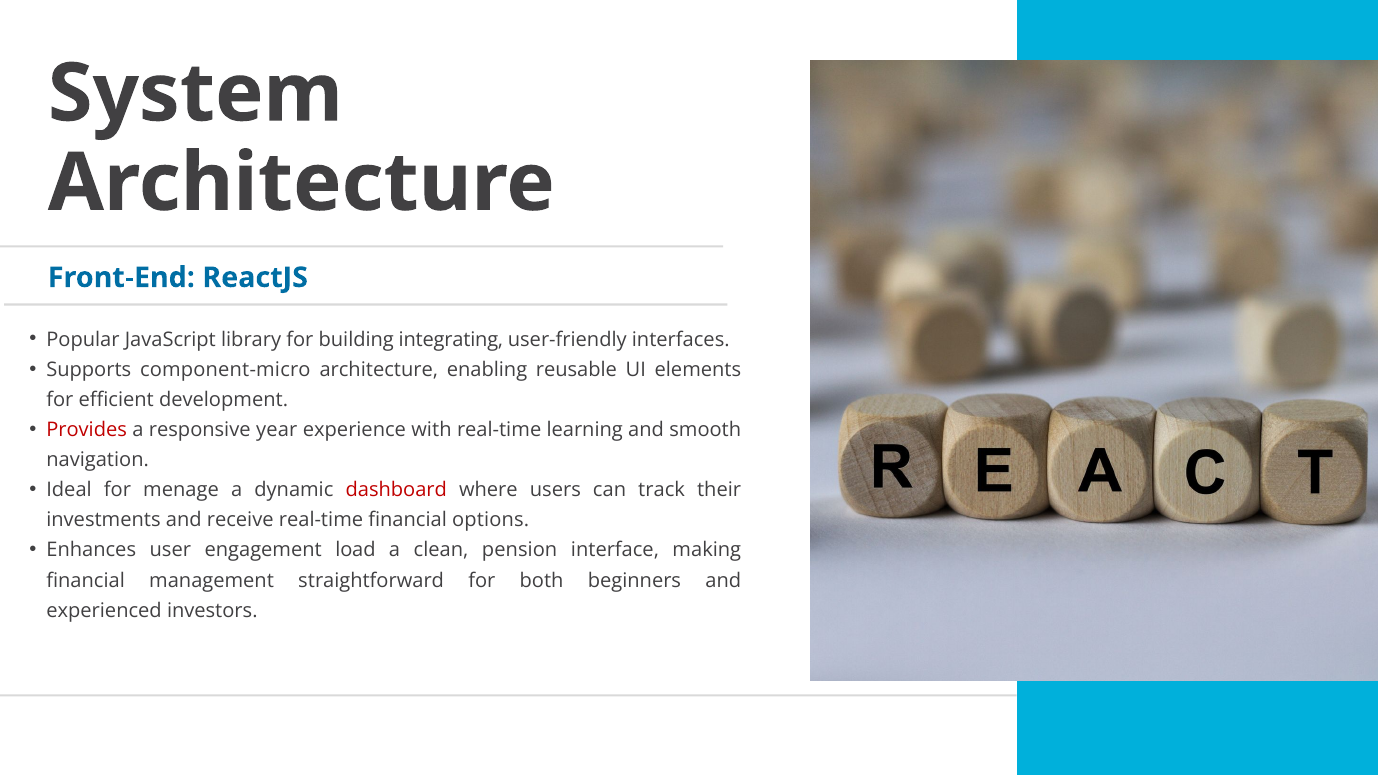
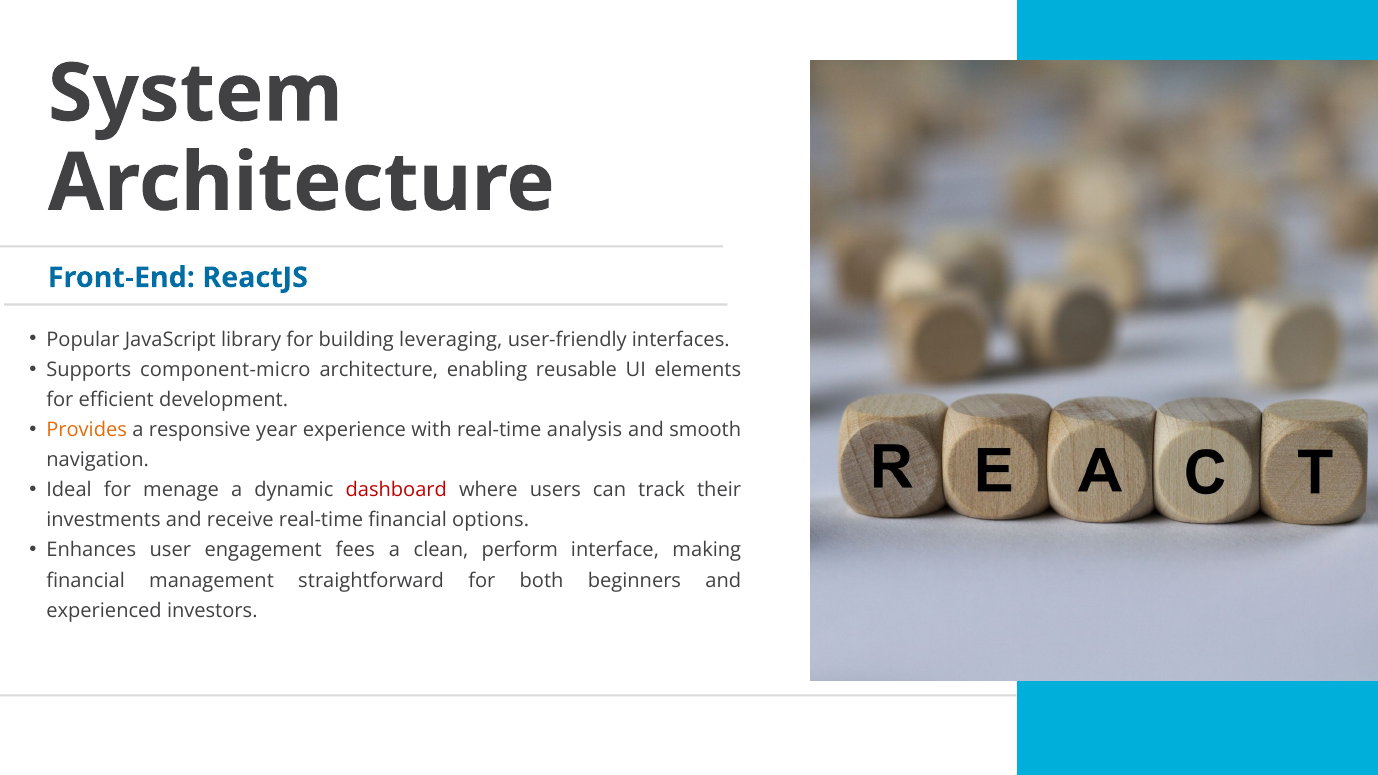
integrating: integrating -> leveraging (451, 339)
Provides colour: red -> orange (87, 430)
learning: learning -> analysis (585, 430)
load: load -> fees (355, 550)
pension: pension -> perform (520, 550)
